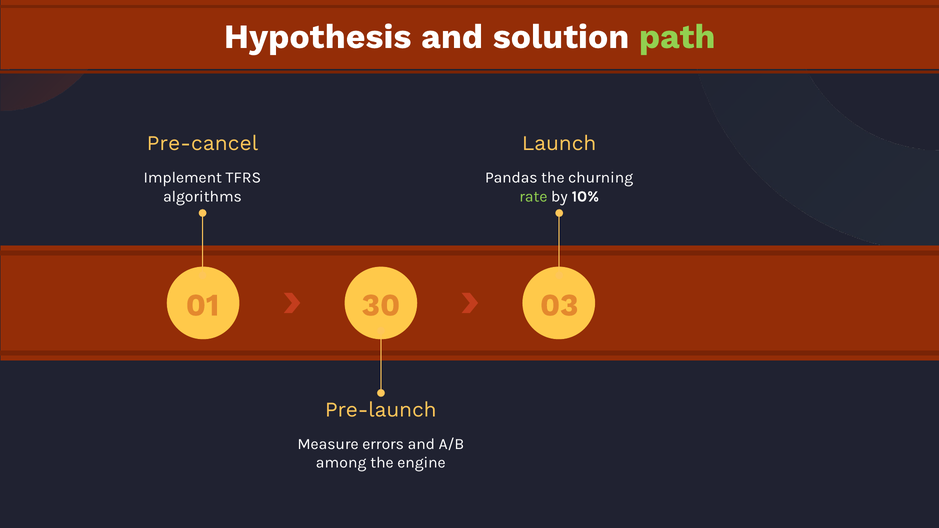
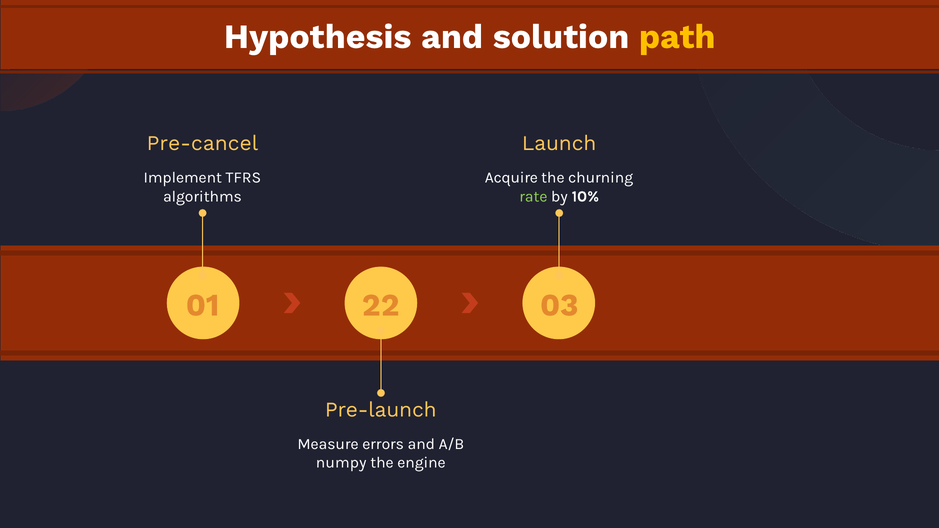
path colour: light green -> yellow (677, 37)
Pandas: Pandas -> Acquire (511, 178)
30: 30 -> 22 (381, 305)
among: among -> numpy (341, 463)
